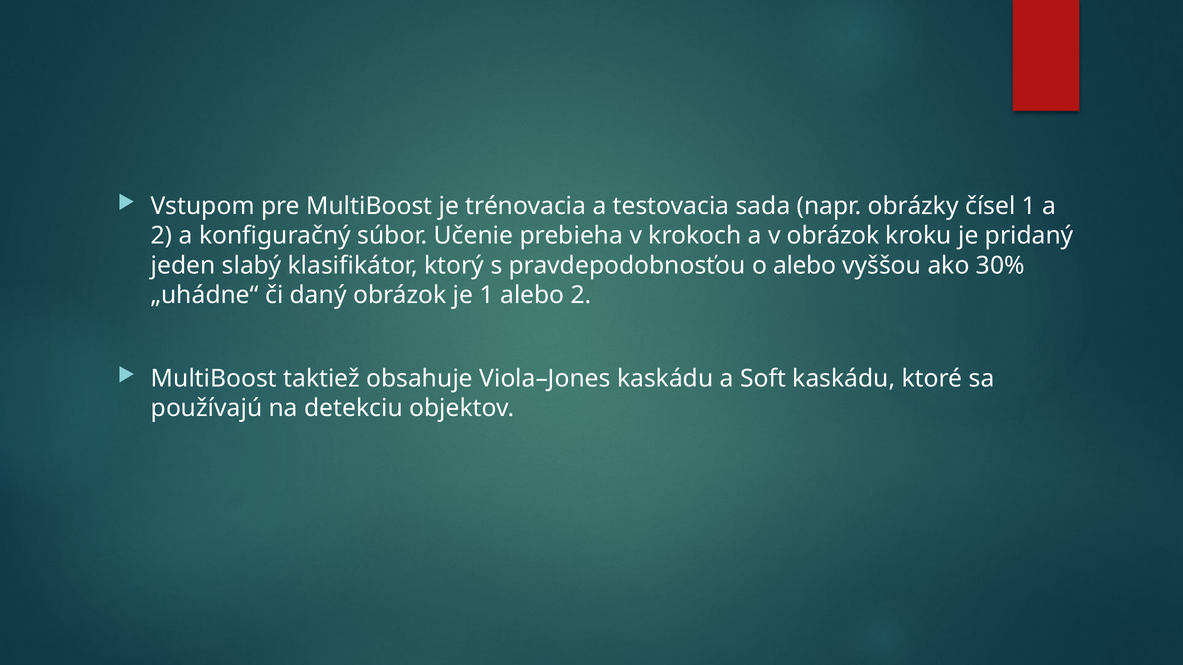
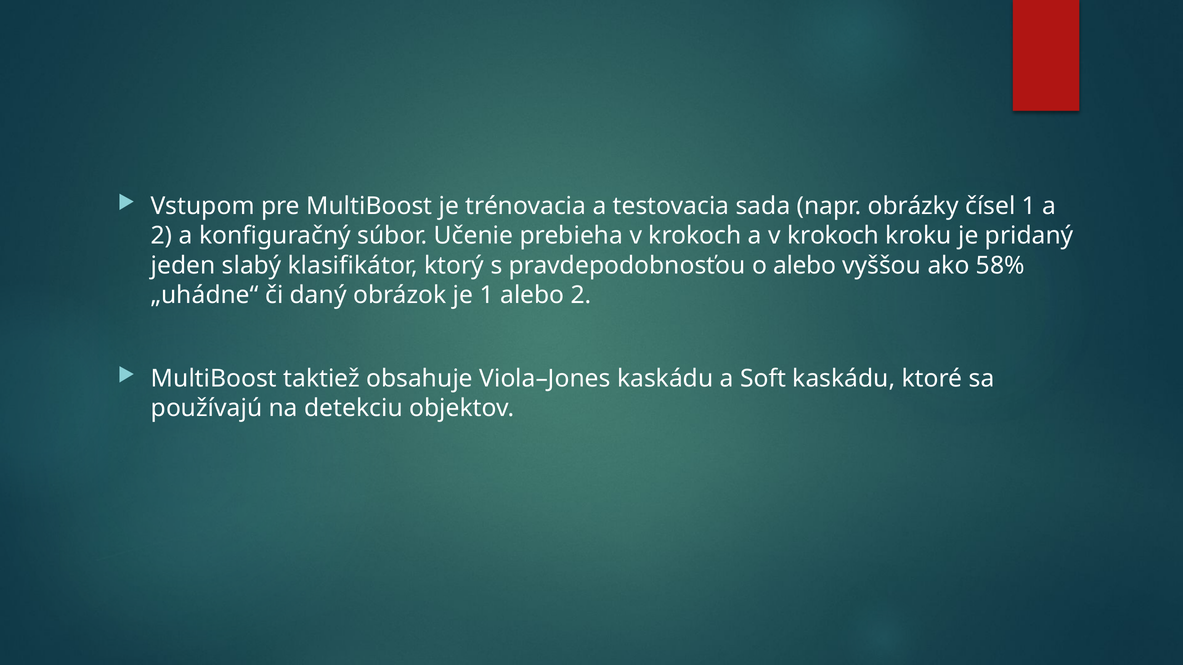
a v obrázok: obrázok -> krokoch (833, 236)
30%: 30% -> 58% (1000, 266)
